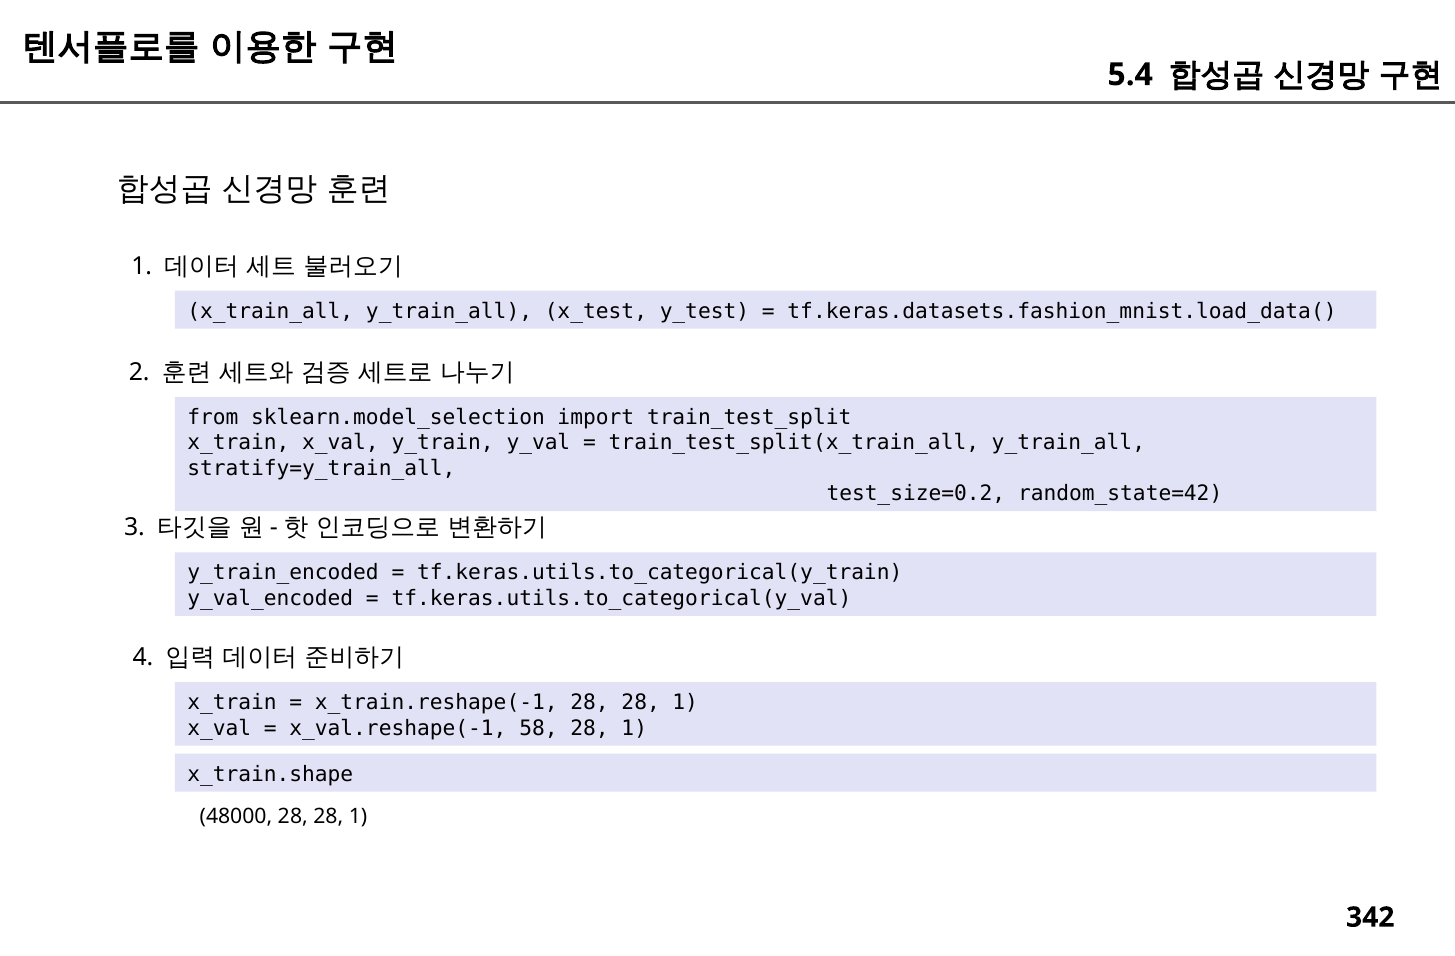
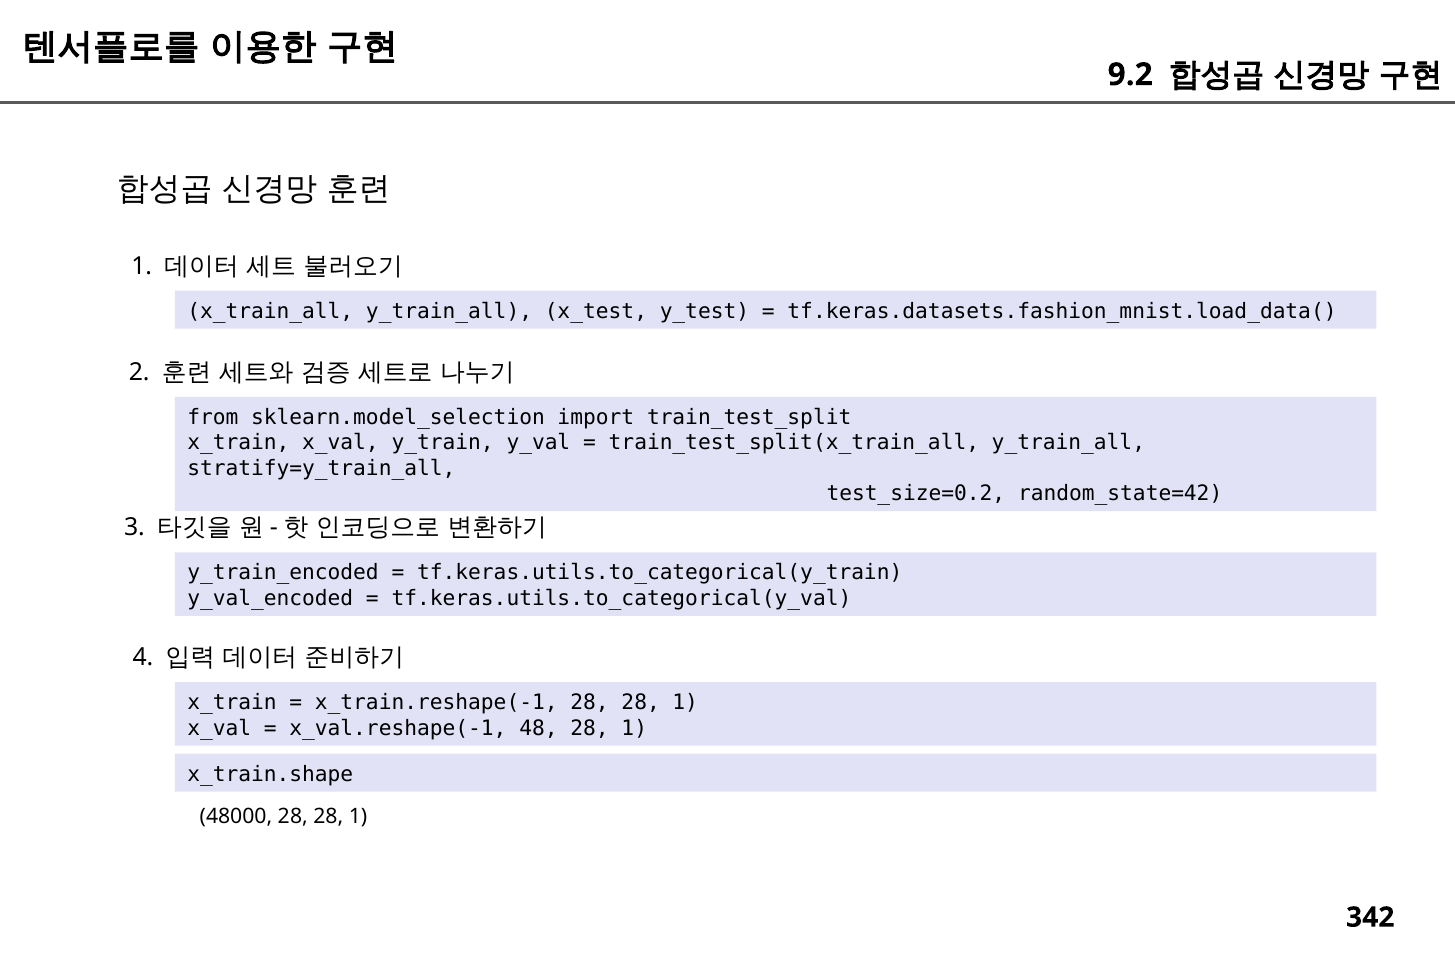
5.4: 5.4 -> 9.2 (1130, 75)
58: 58 -> 48 (538, 728)
